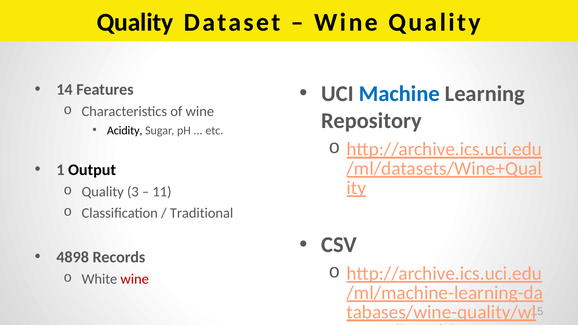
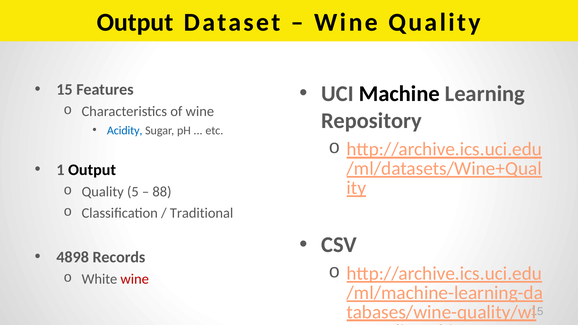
Quality: Quality -> Output (135, 22)
14: 14 -> 15 (64, 90)
Machine colour: blue -> black (399, 94)
Acidity colour: black -> blue (125, 130)
3: 3 -> 5 (133, 192)
11: 11 -> 88 (162, 192)
